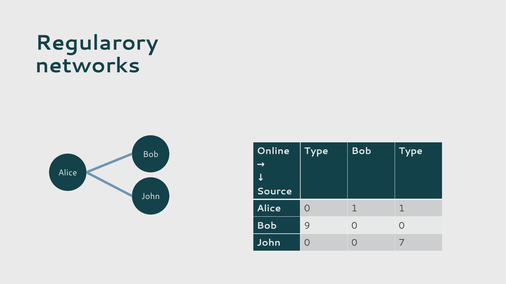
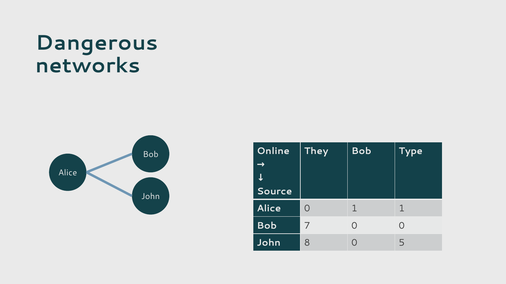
Regularory: Regularory -> Dangerous (97, 43)
Type: Type -> They (316, 151)
9: 9 -> 7 (307, 226)
John 0: 0 -> 8 (307, 243)
7: 7 -> 5 (402, 243)
